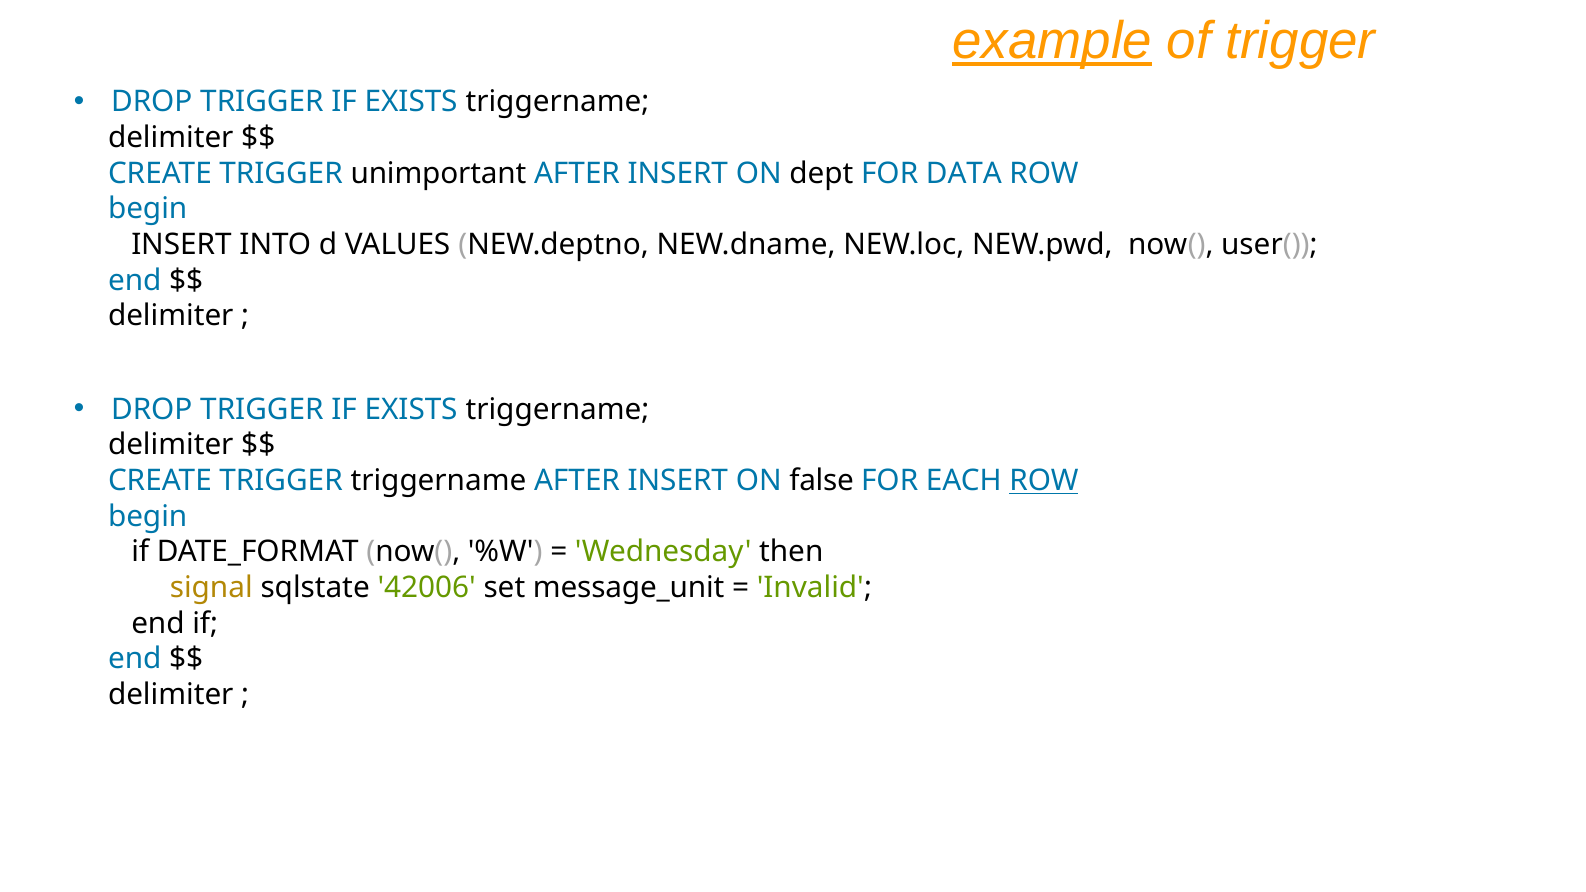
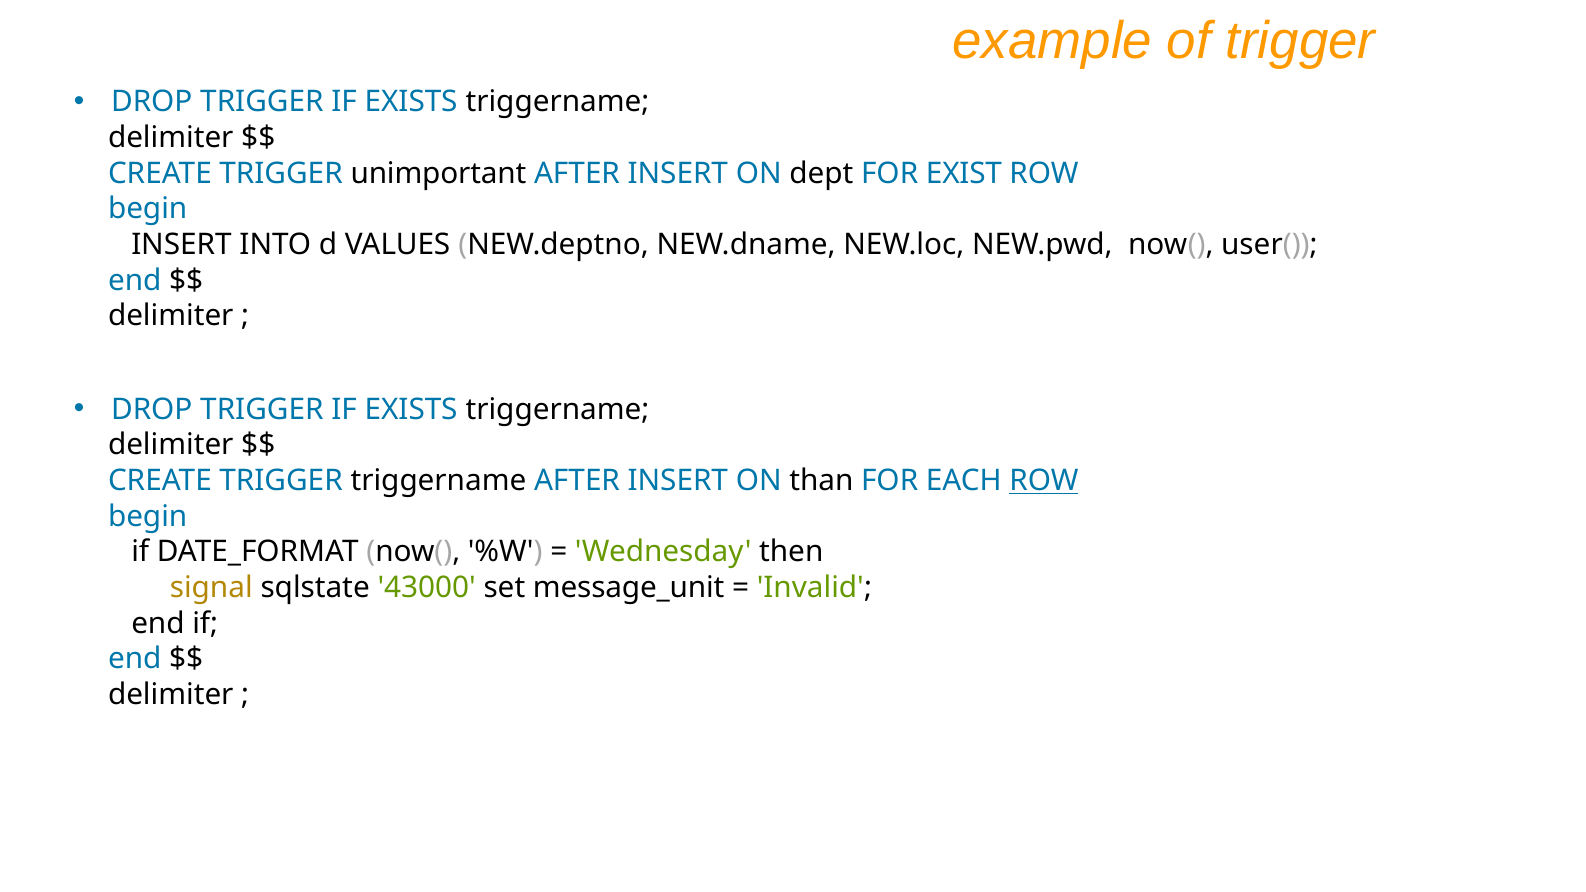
example underline: present -> none (1052, 41)
DATA: DATA -> EXIST (964, 173)
false: false -> than (821, 481)
42006: 42006 -> 43000 (427, 588)
